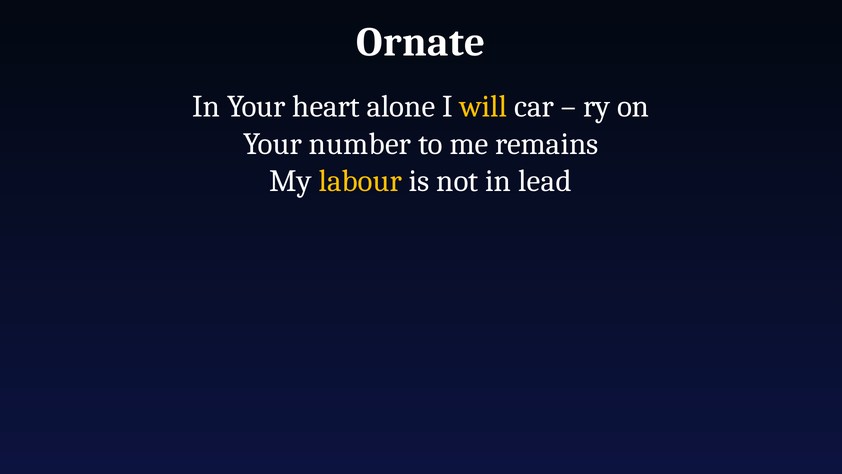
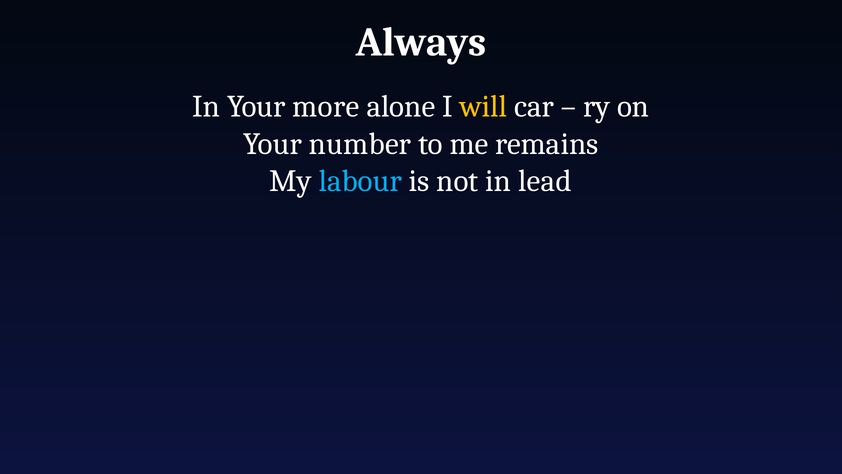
Ornate: Ornate -> Always (421, 42)
heart: heart -> more (326, 106)
labour colour: yellow -> light blue (360, 181)
